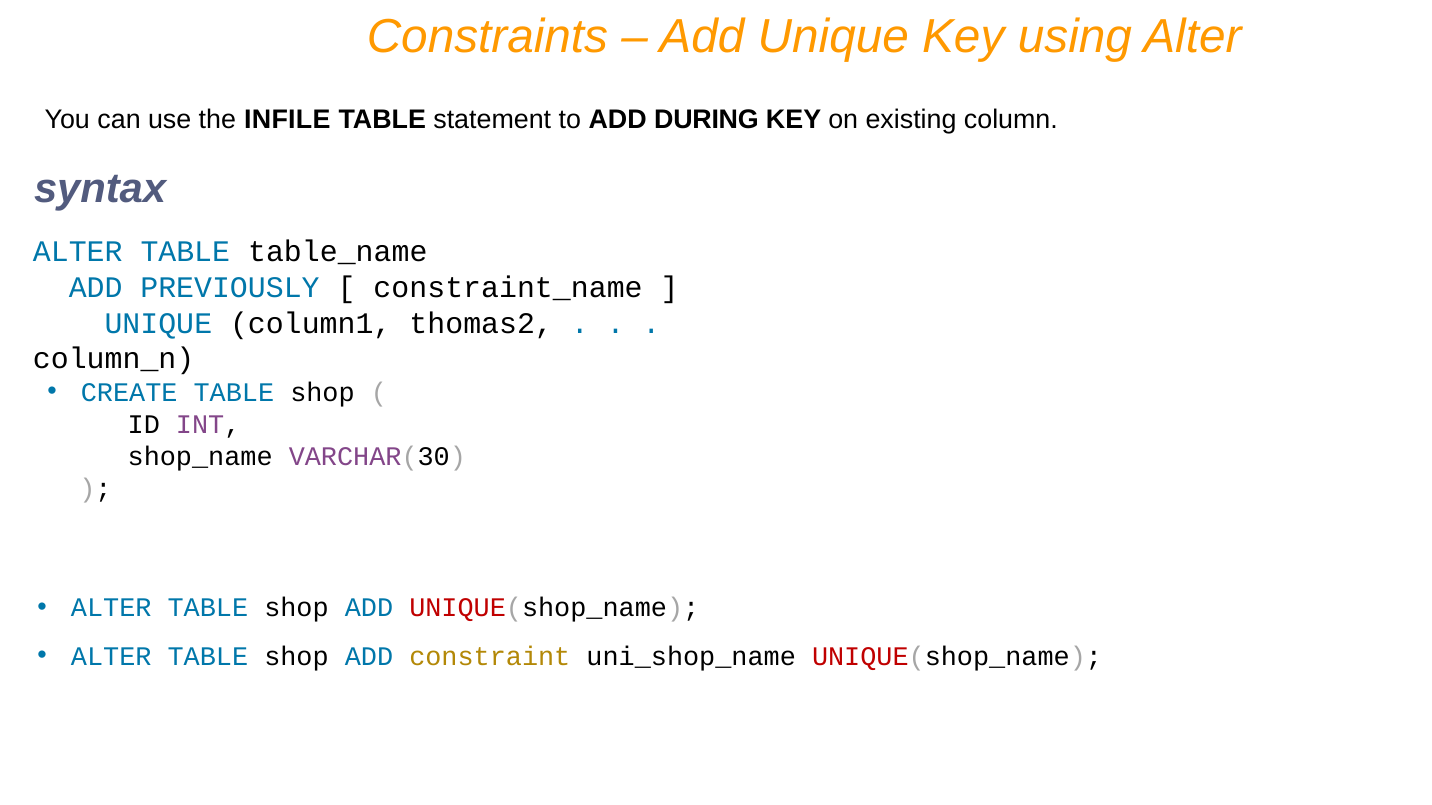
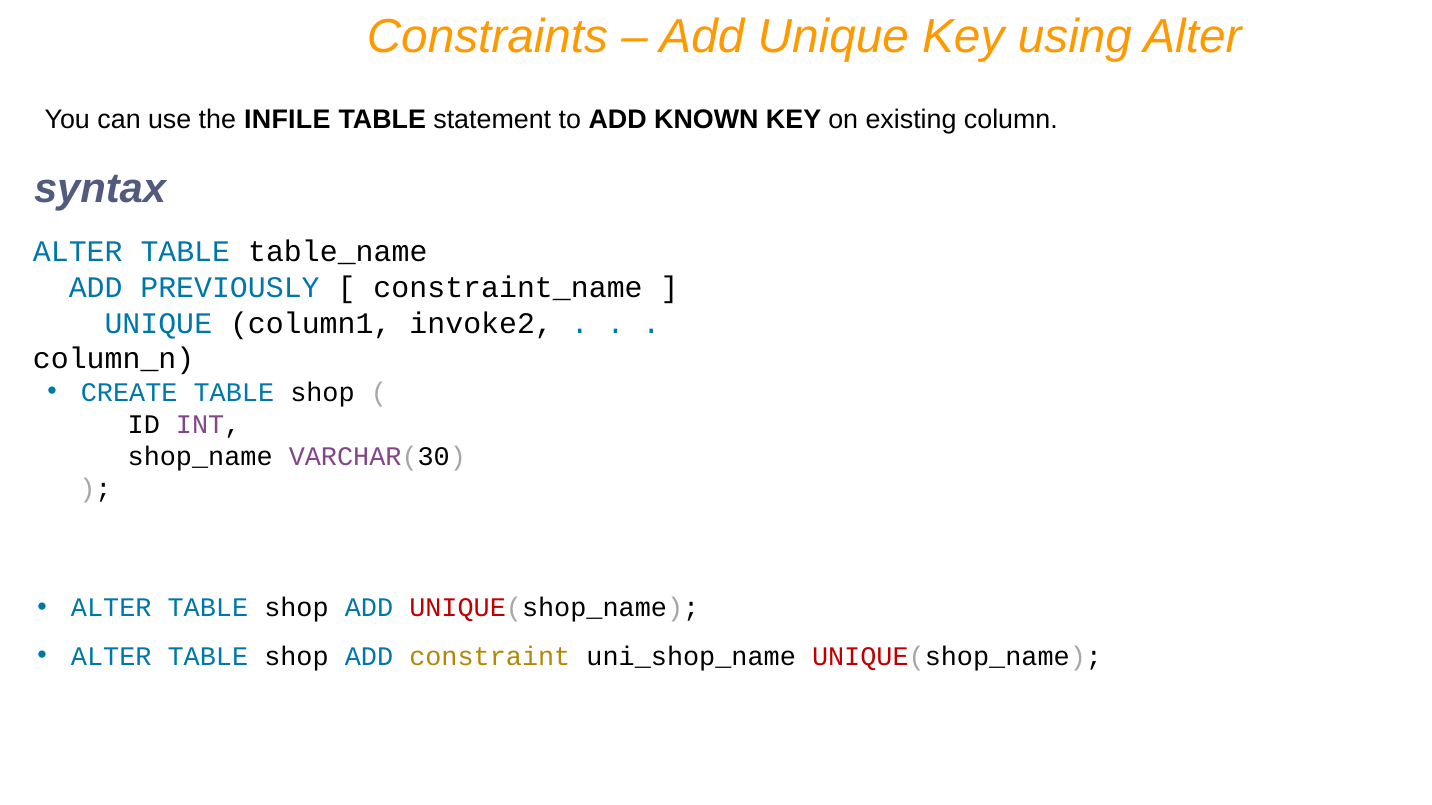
DURING: DURING -> KNOWN (706, 119)
thomas2: thomas2 -> invoke2 (481, 324)
